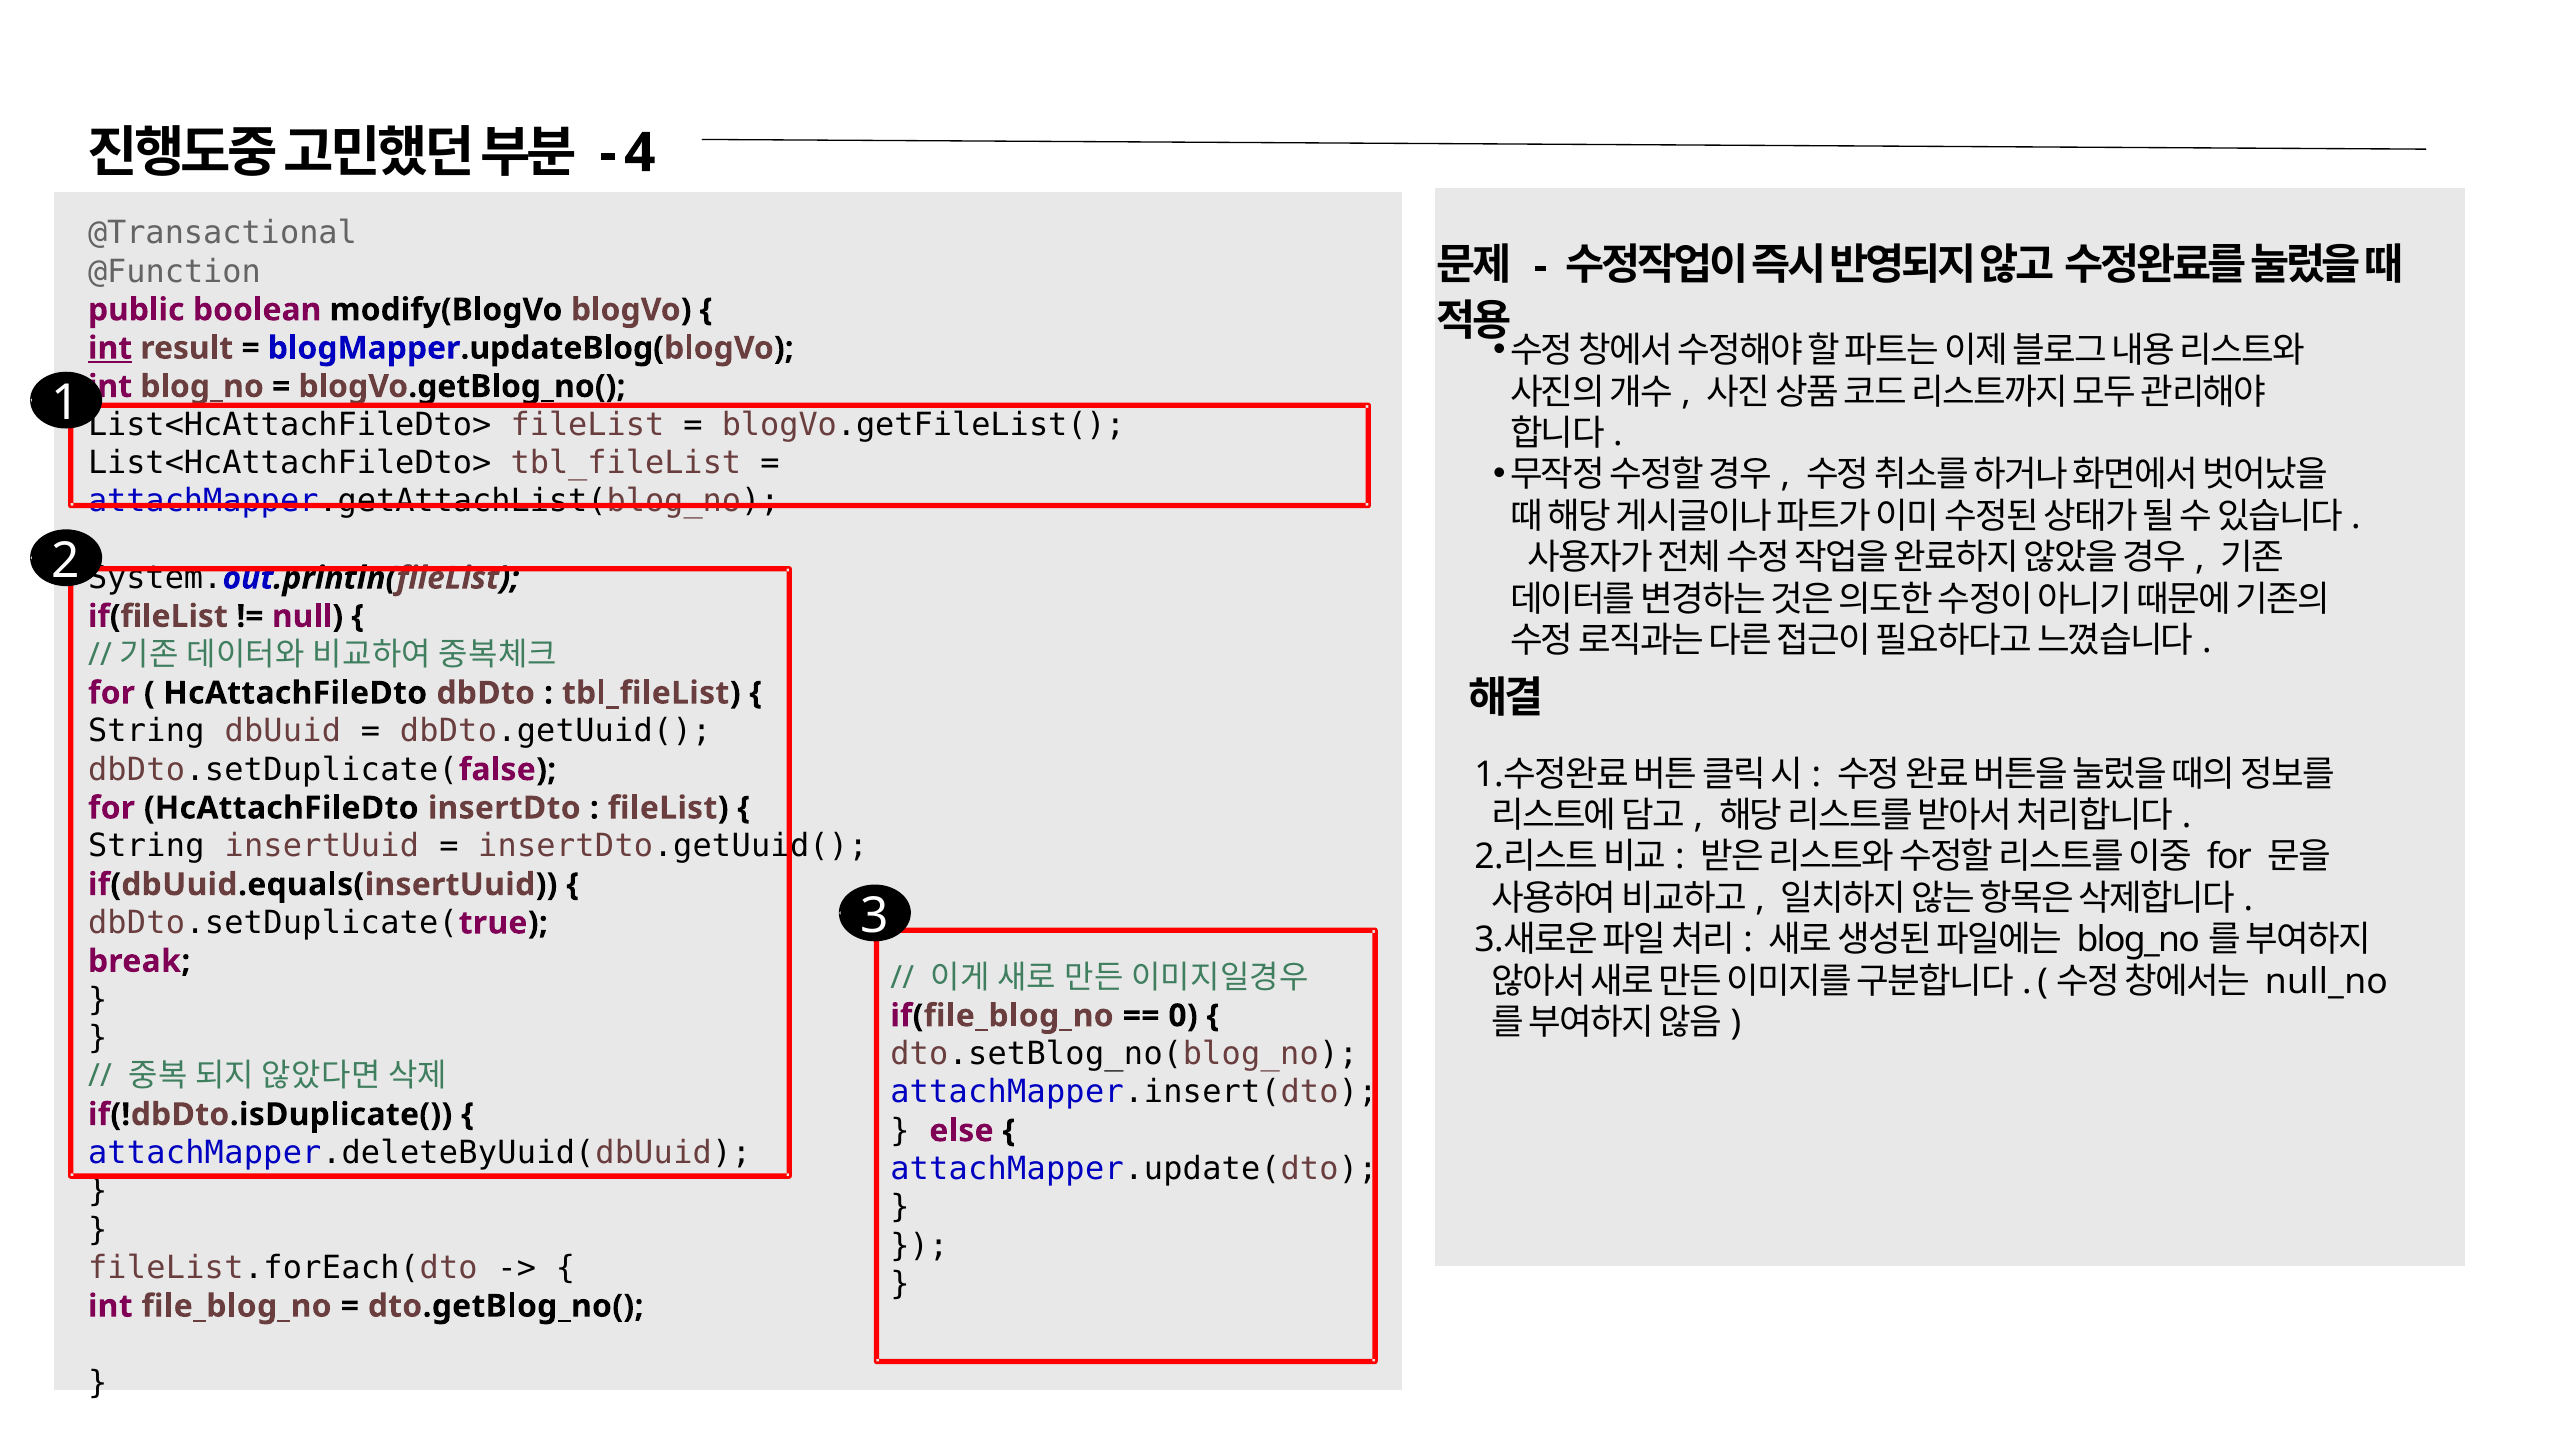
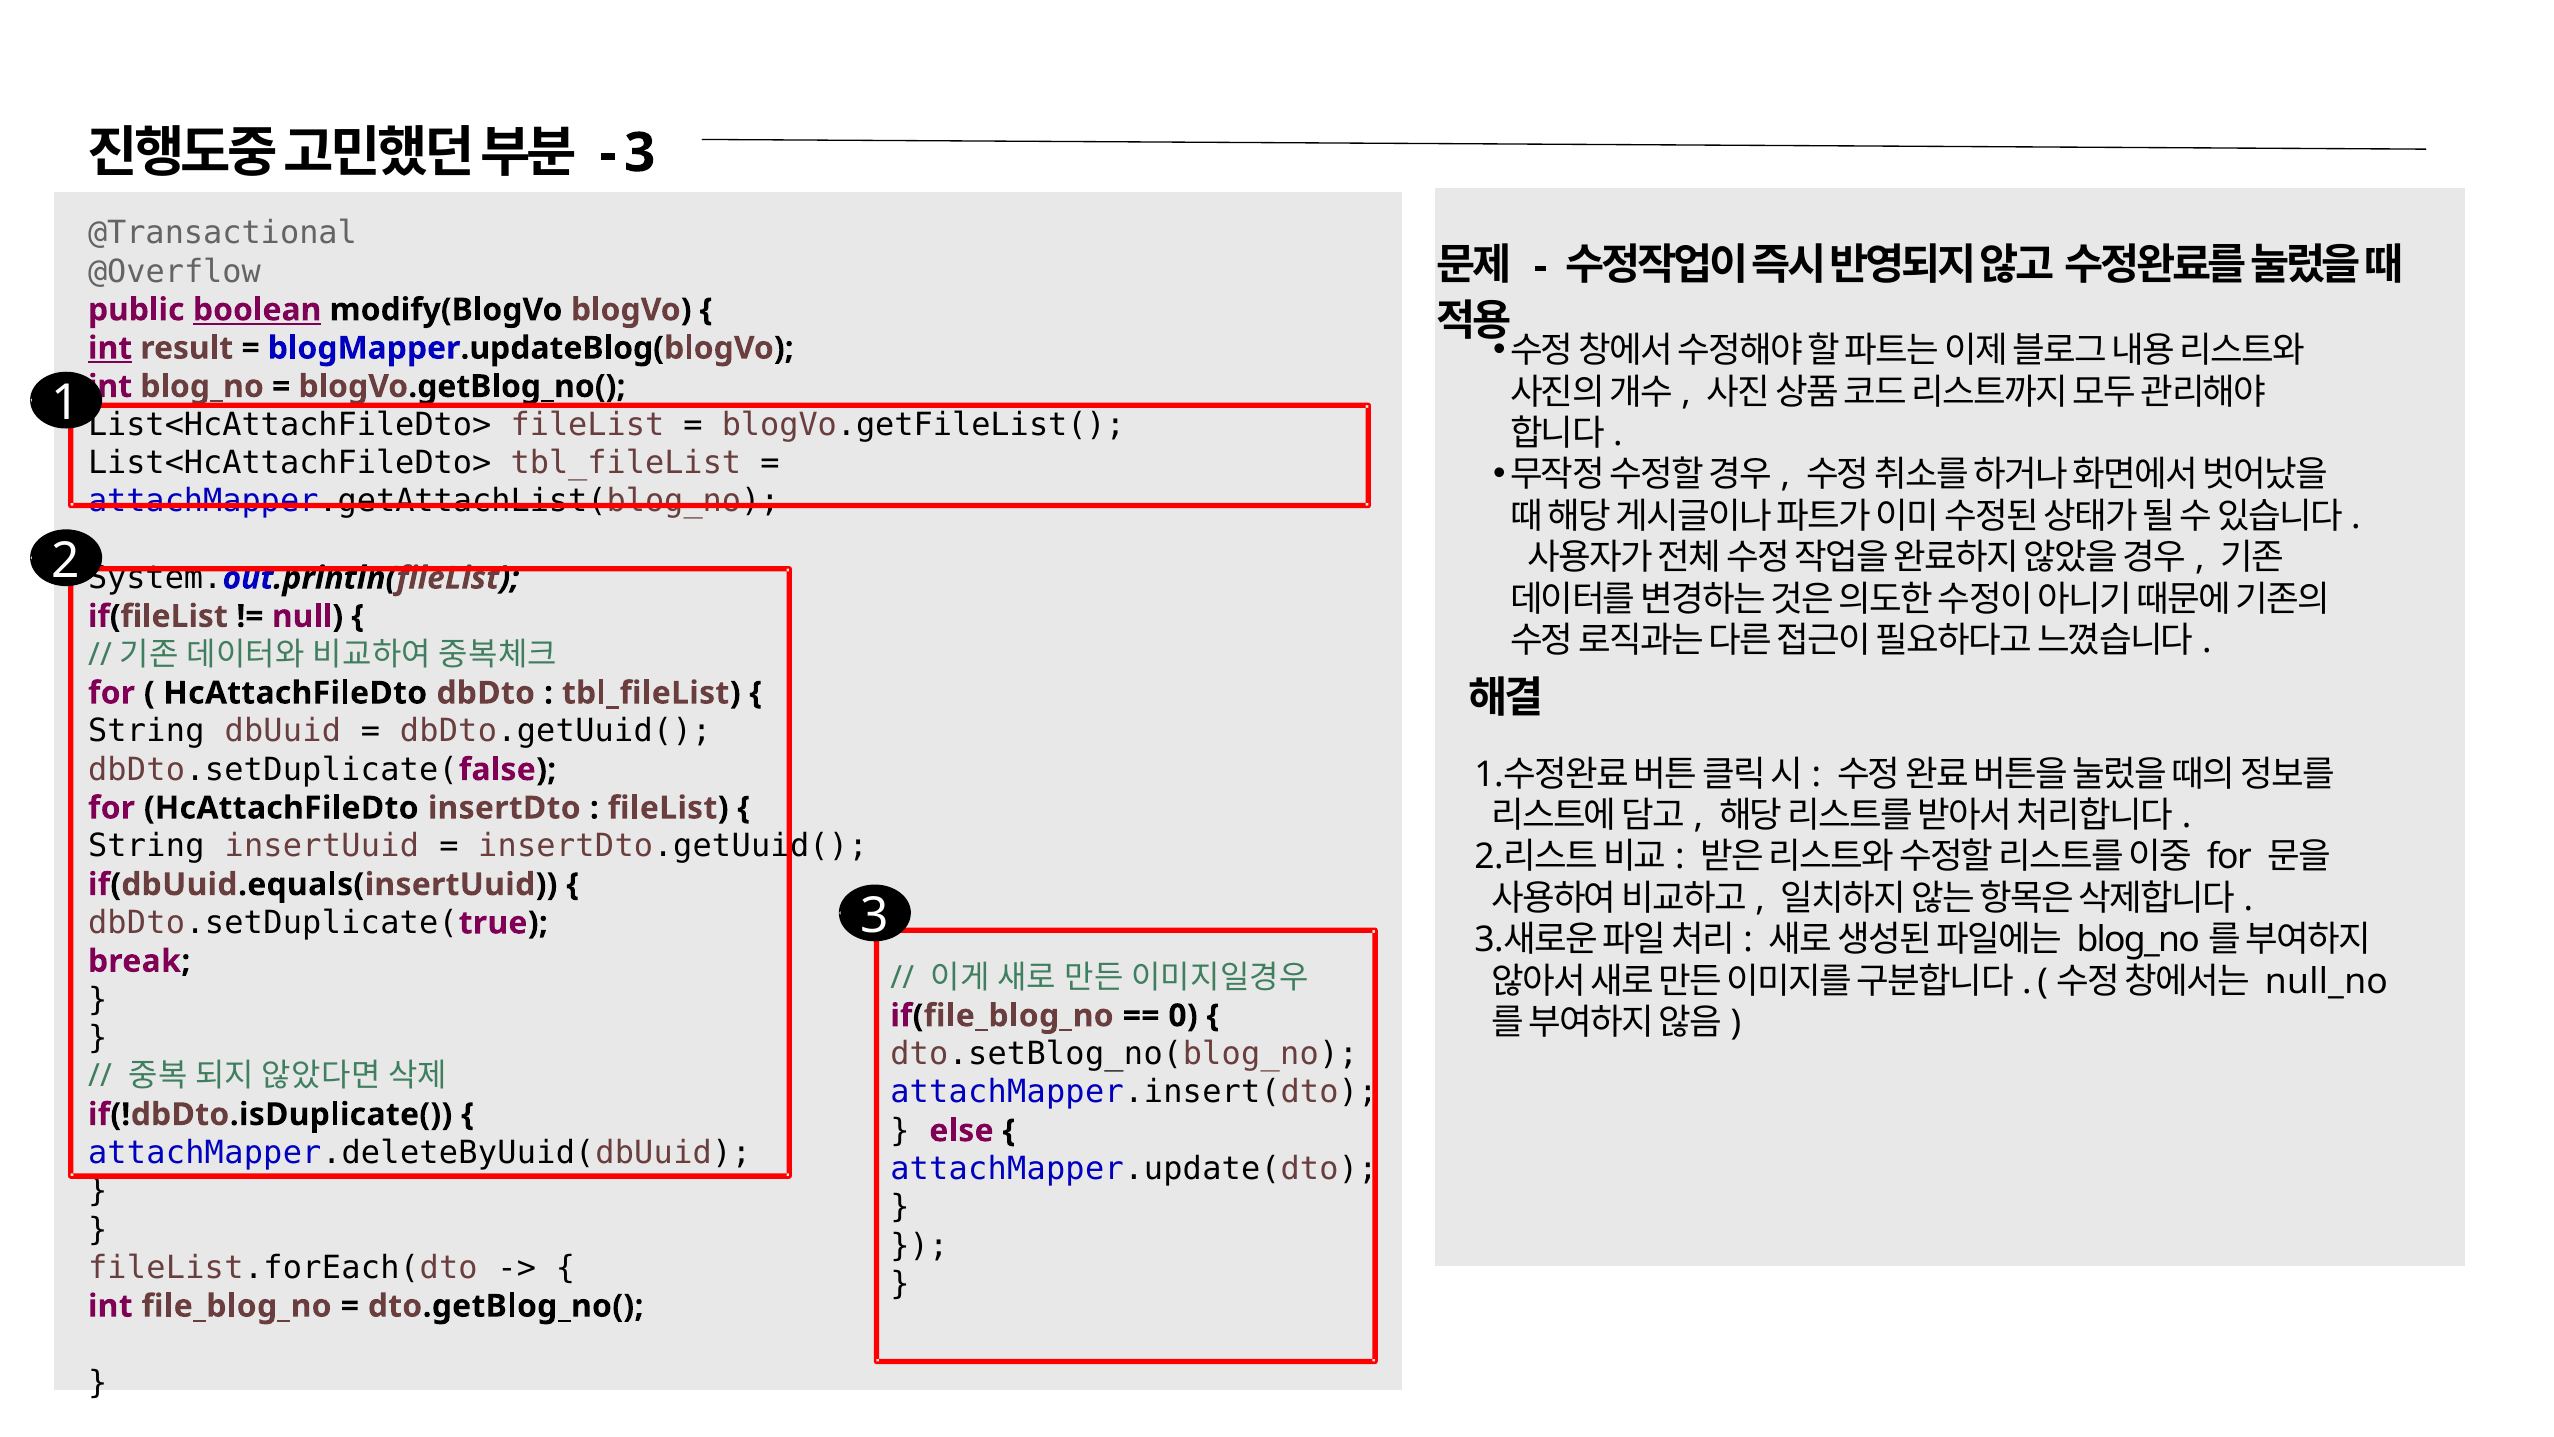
4: 4 -> 3 (640, 153)
@Function: @Function -> @Overflow (174, 271)
boolean underline: none -> present (257, 310)
